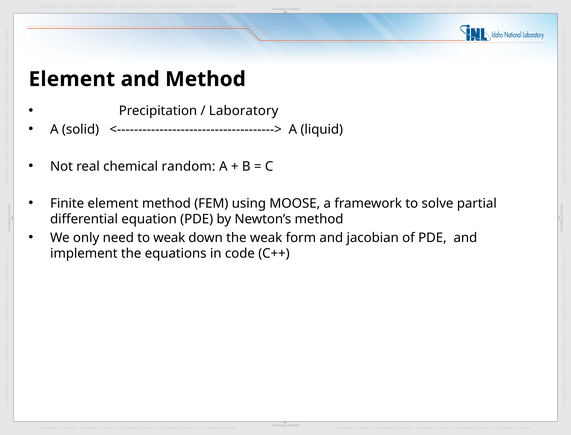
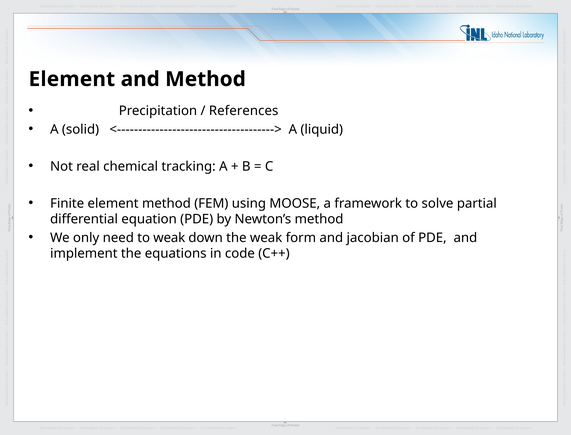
Laboratory: Laboratory -> References (244, 111)
random: random -> tracking (189, 166)
